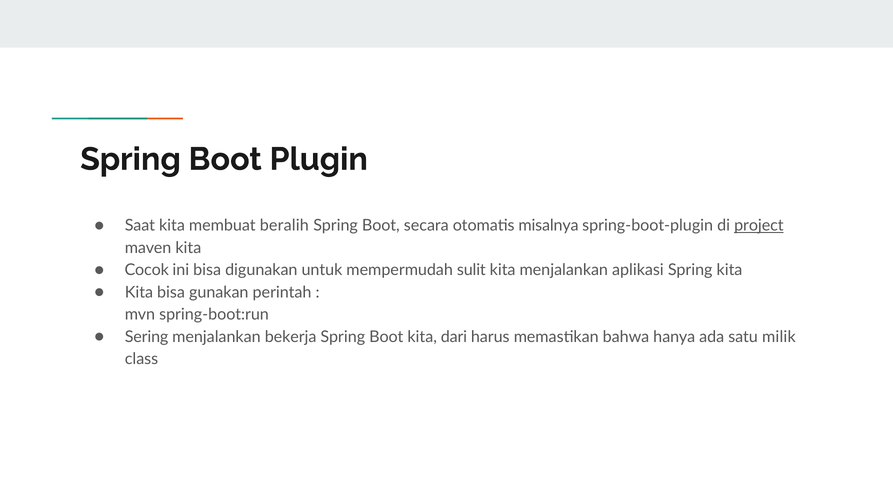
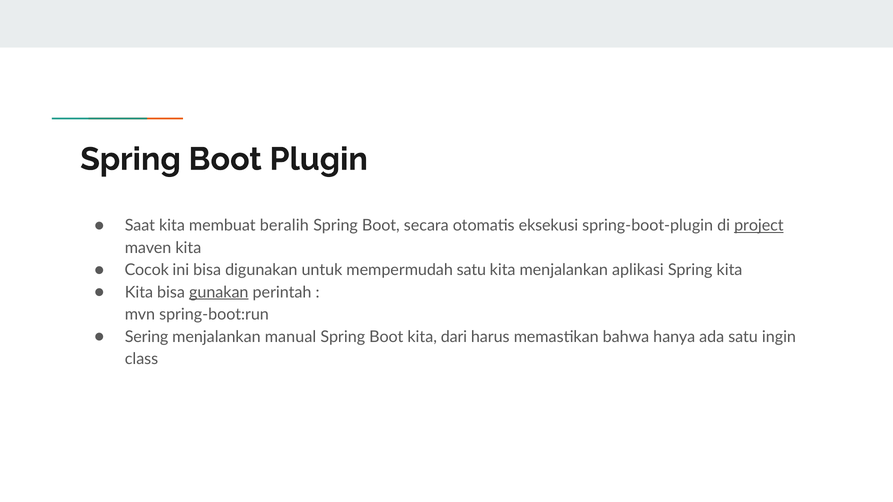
misalnya: misalnya -> eksekusi (548, 226)
mempermudah sulit: sulit -> satu (471, 270)
gunakan underline: none -> present (219, 292)
bekerja: bekerja -> manual (291, 337)
milik: milik -> ingin (779, 337)
